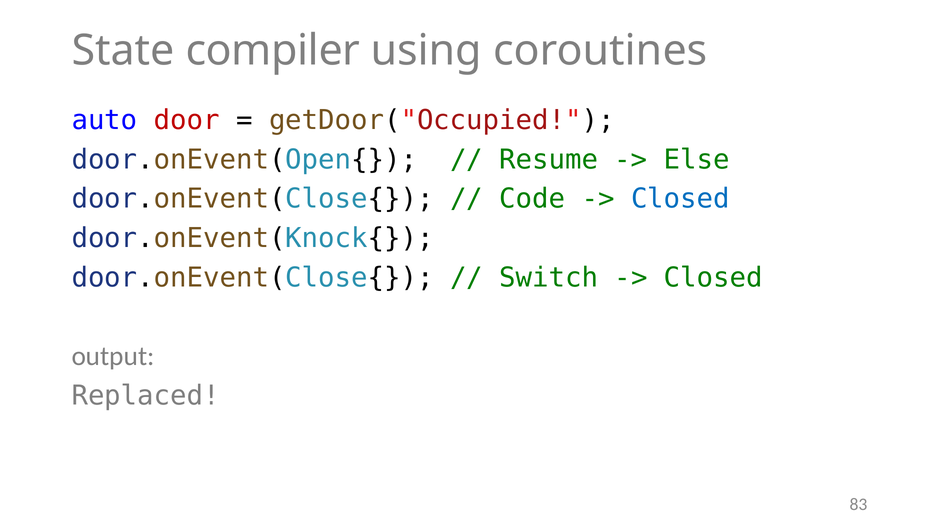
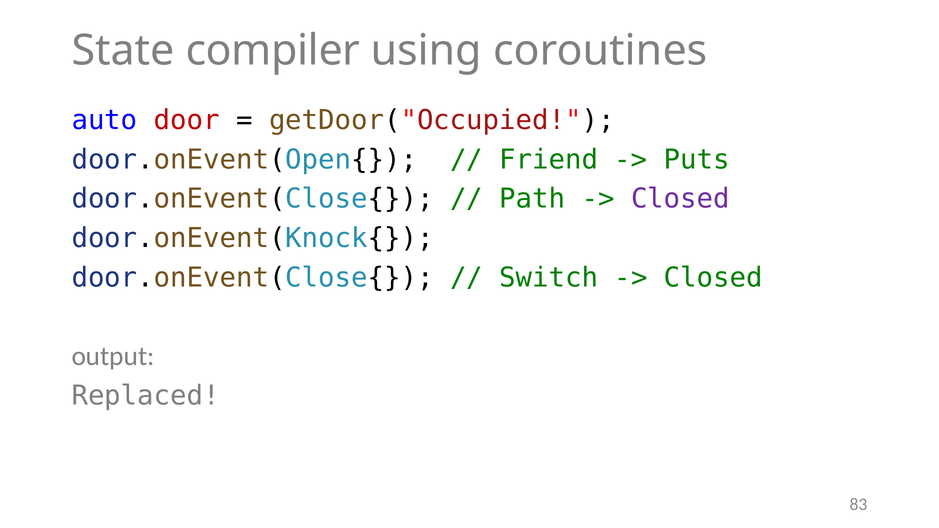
Resume: Resume -> Friend (549, 160)
Else: Else -> Puts (697, 160)
Code: Code -> Path (532, 199)
Closed colour: blue -> purple (680, 199)
